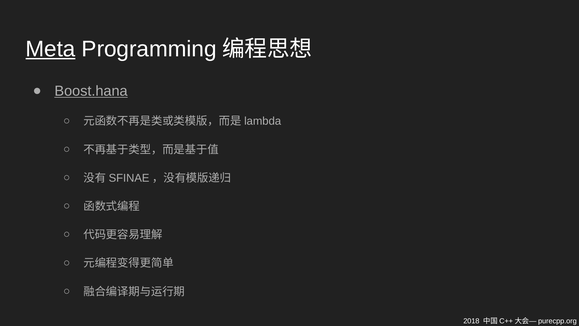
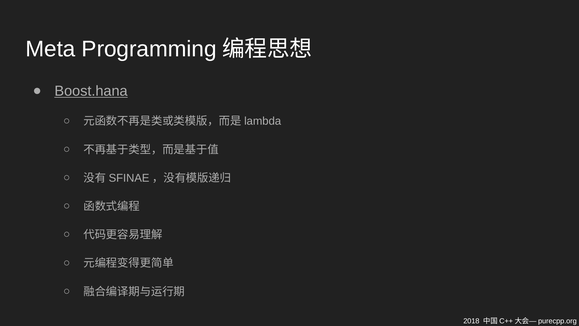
Meta underline: present -> none (51, 49)
